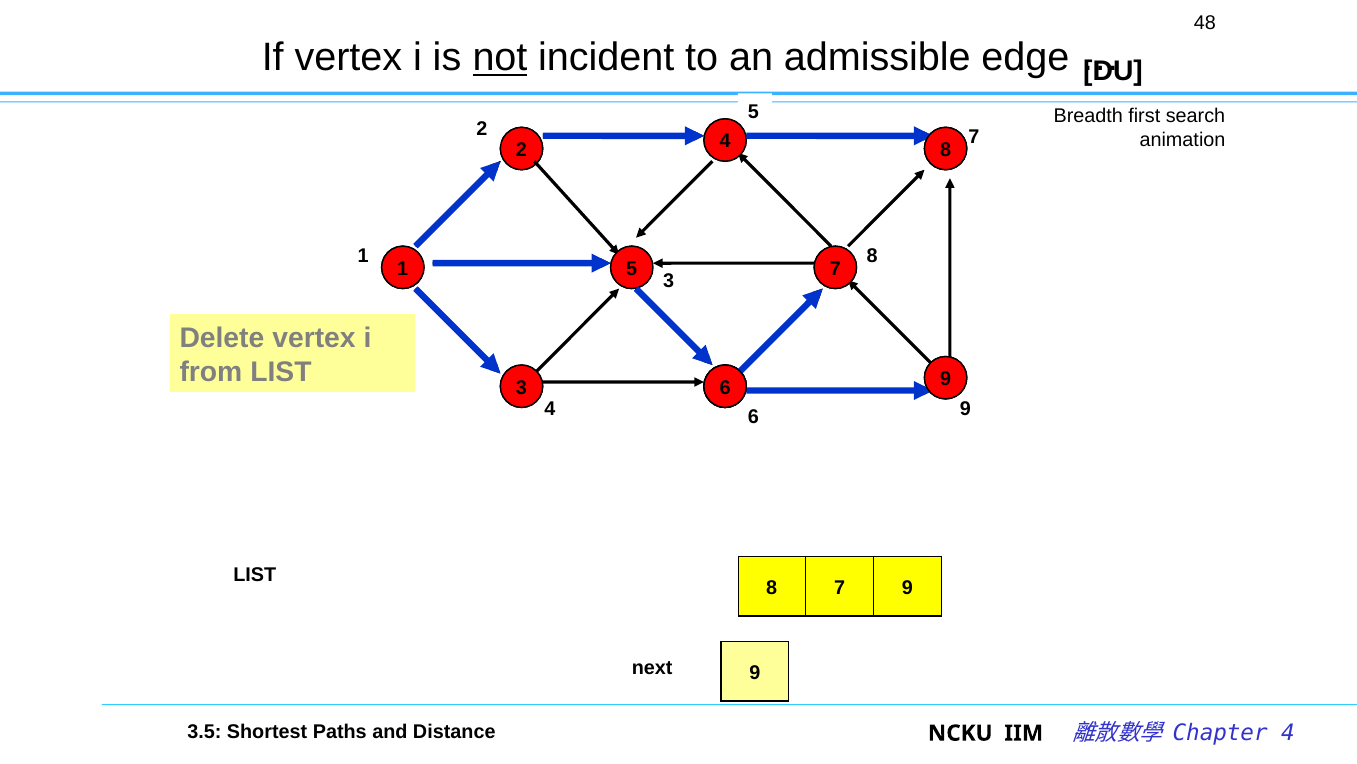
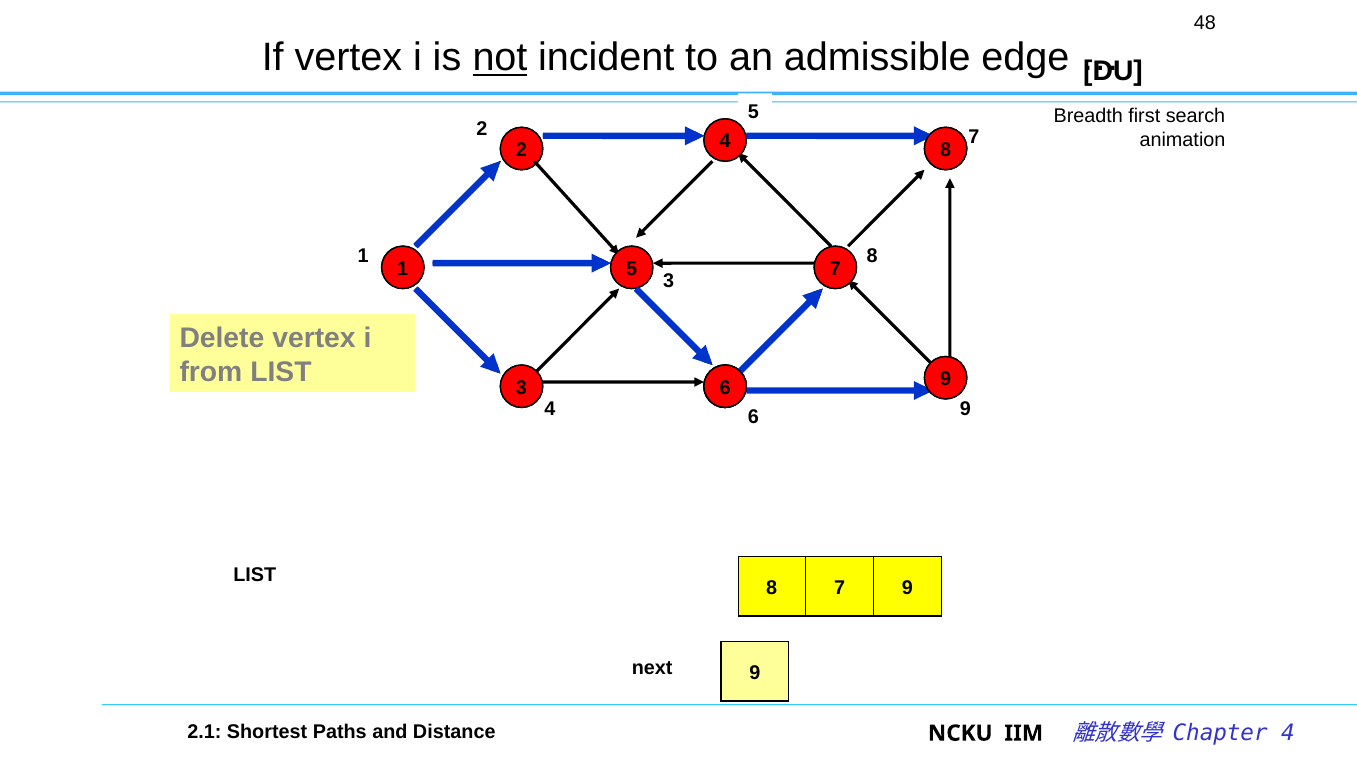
3.5: 3.5 -> 2.1 (204, 732)
